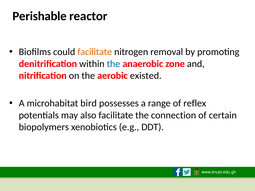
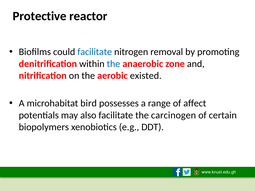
Perishable: Perishable -> Protective (40, 16)
facilitate colour: orange -> blue (95, 52)
reflex: reflex -> affect (195, 103)
connection: connection -> carcinogen (174, 115)
